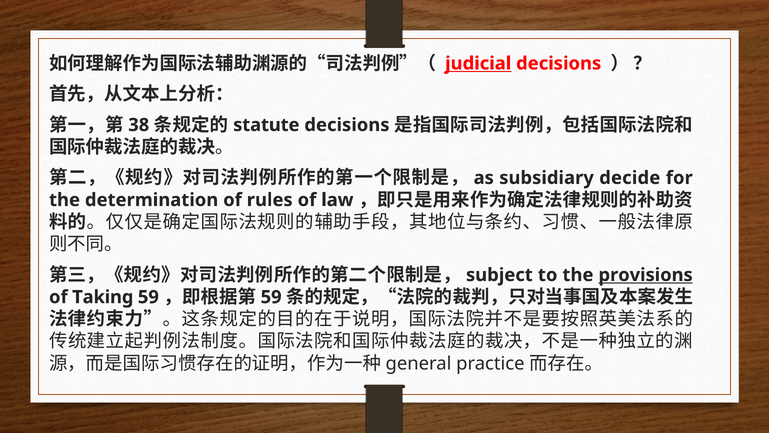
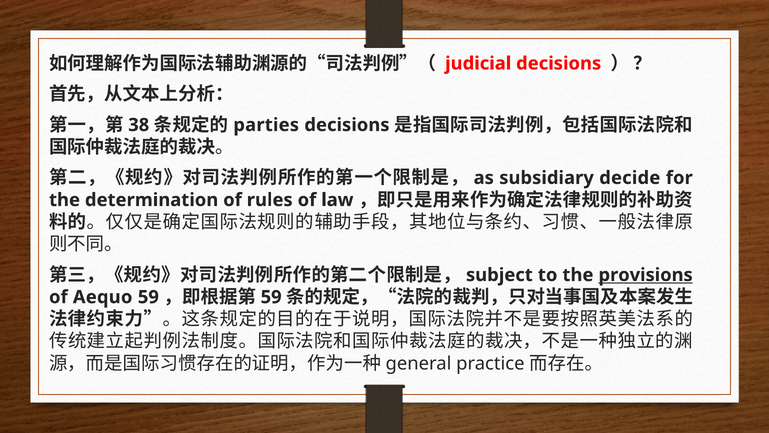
judicial underline: present -> none (478, 63)
statute: statute -> parties (266, 125)
Taking: Taking -> Aequo (103, 297)
